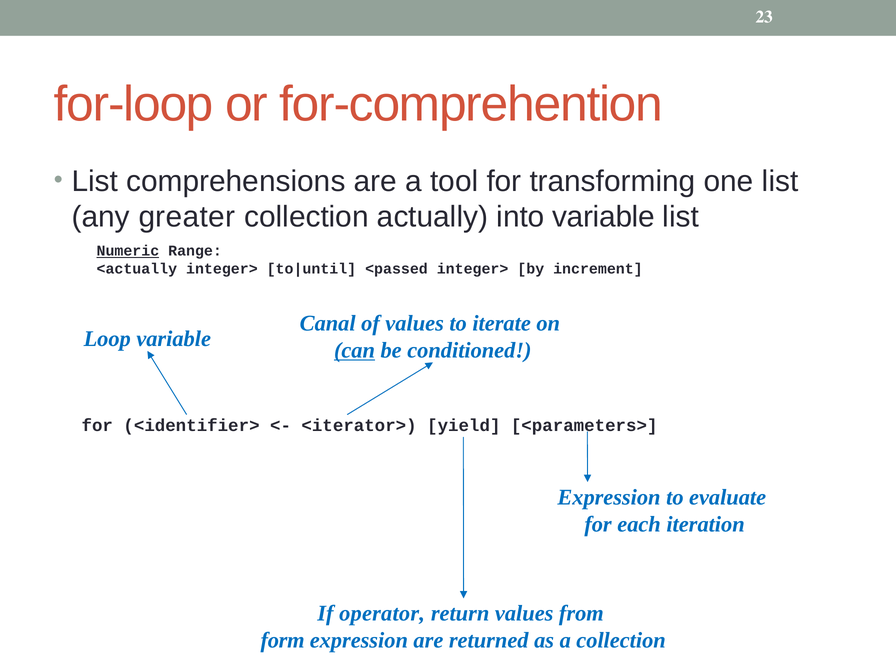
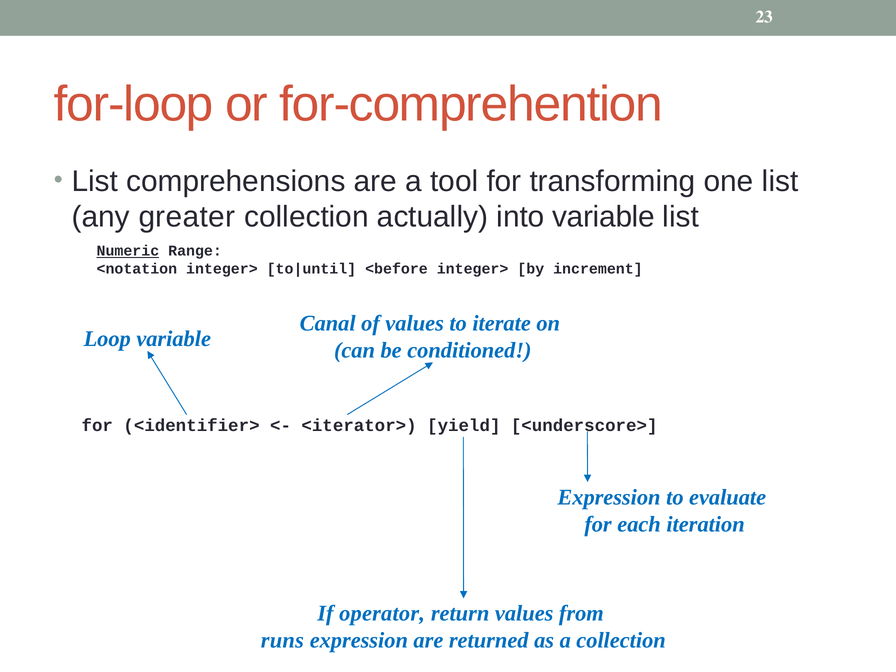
<actually: <actually -> <notation (137, 269)
<passed: <passed -> <before (396, 269)
can underline: present -> none (355, 350)
<parameters>: <parameters> -> <underscore> (584, 425)
form: form -> runs (282, 640)
